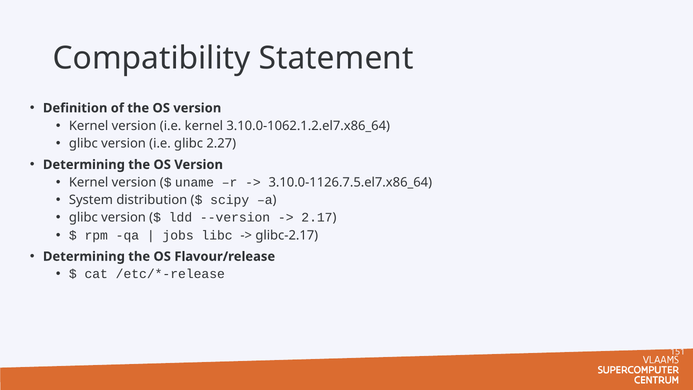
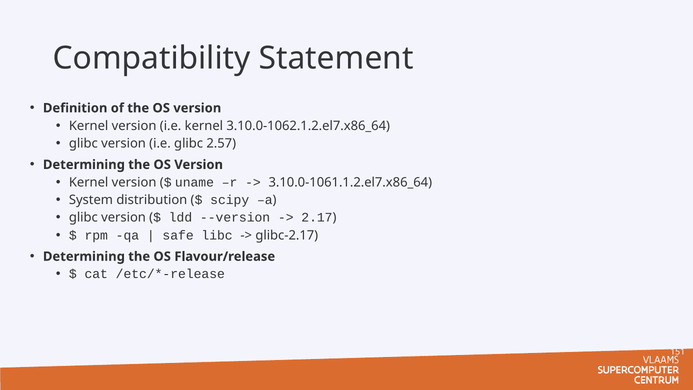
2.27: 2.27 -> 2.57 (221, 143)
3.10.0-1126.7.5.el7.x86_64: 3.10.0-1126.7.5.el7.x86_64 -> 3.10.0-1061.1.2.el7.x86_64 (350, 182)
jobs: jobs -> safe (178, 235)
